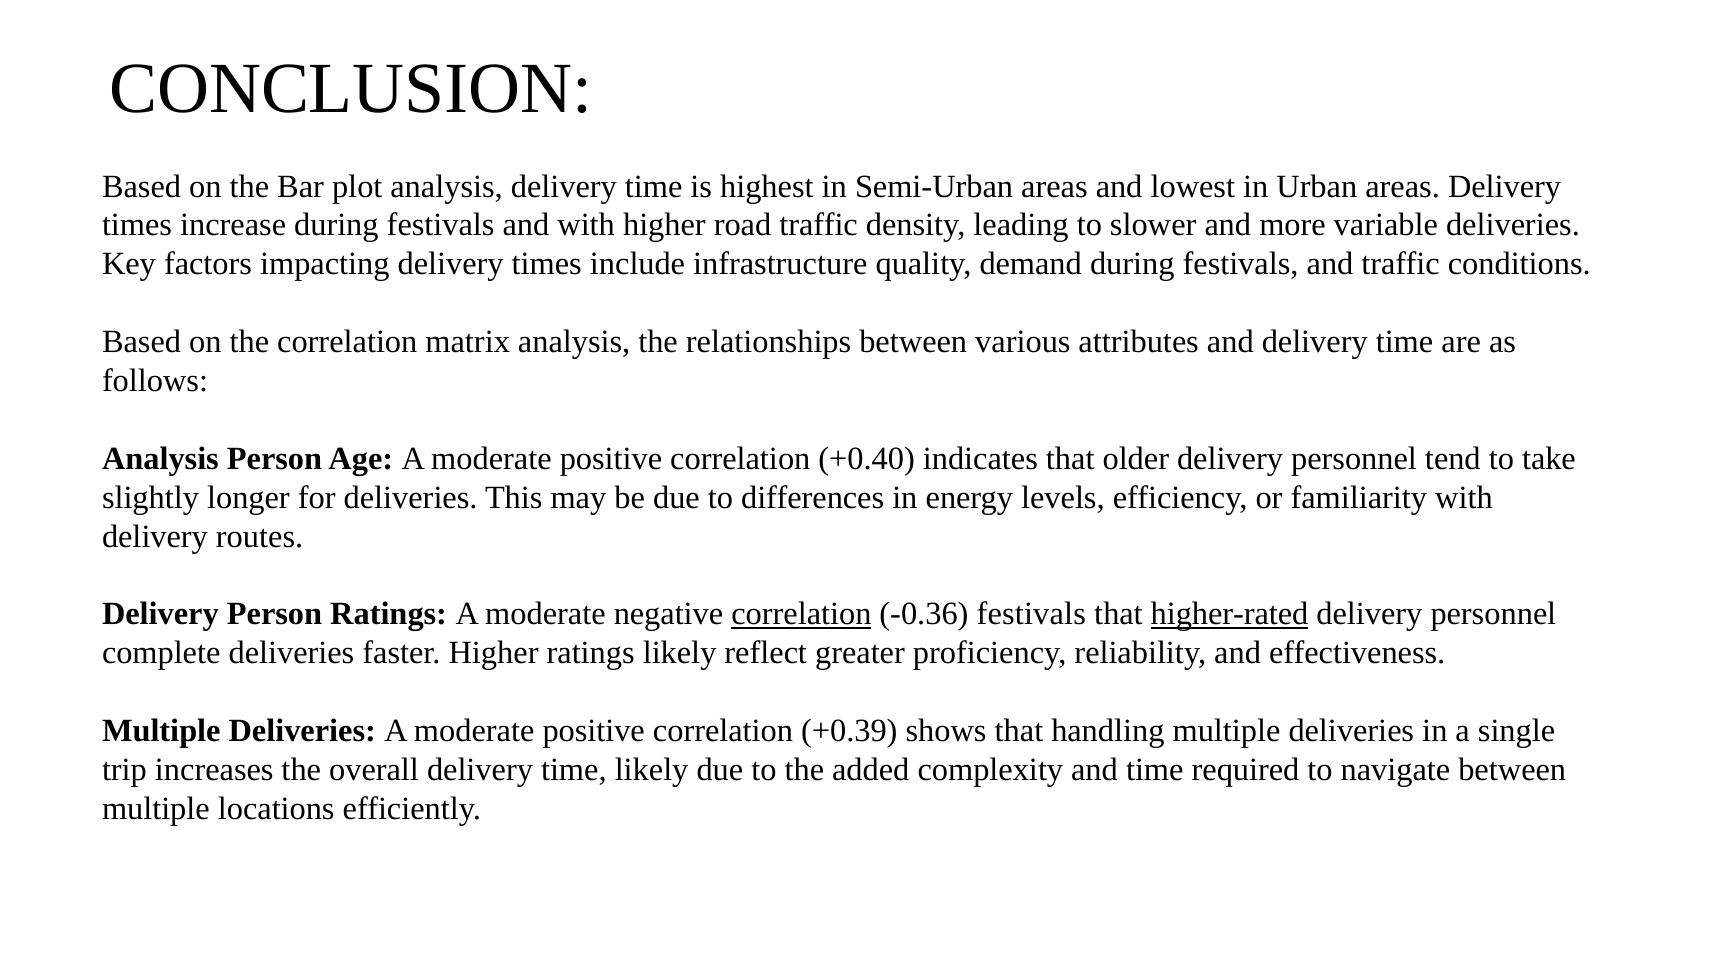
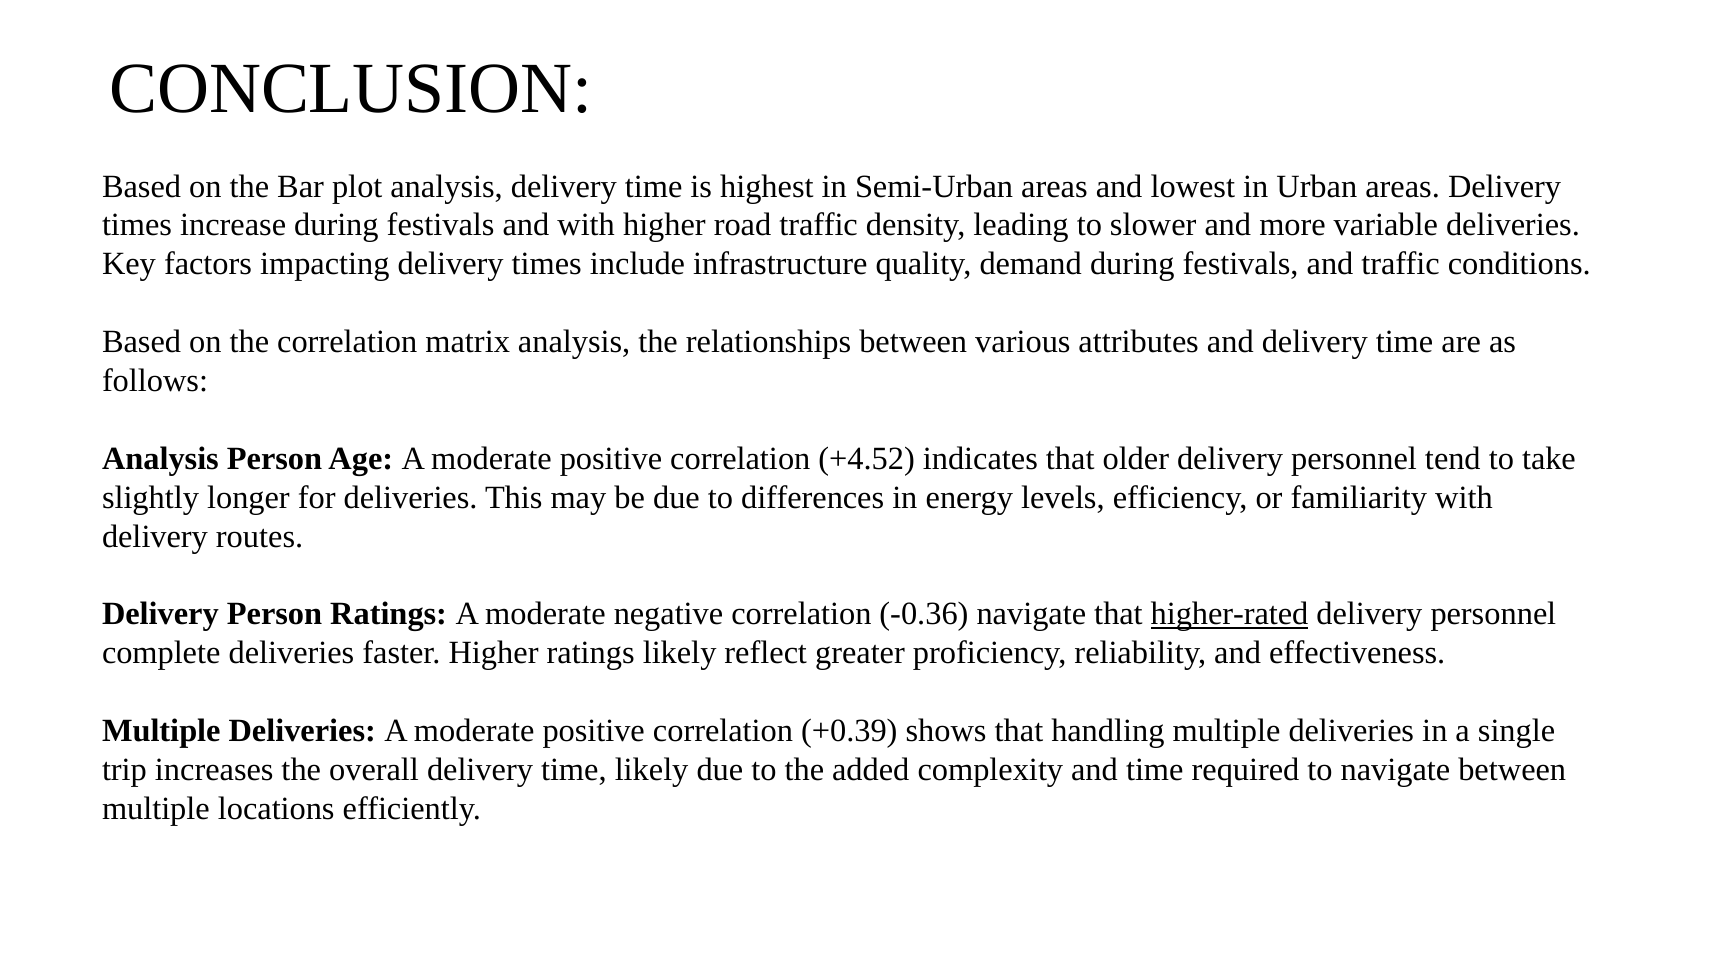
+0.40: +0.40 -> +4.52 (867, 459)
correlation underline: present -> none (801, 614)
-0.36 festivals: festivals -> navigate (1031, 614)
